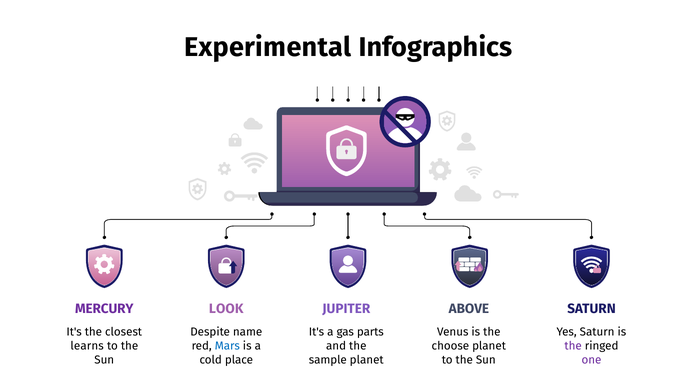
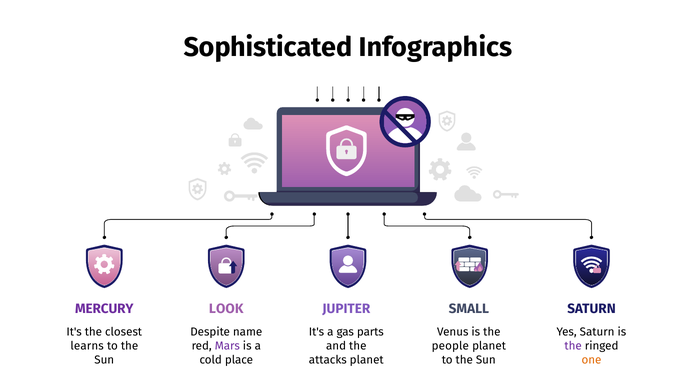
Experimental: Experimental -> Sophisticated (268, 47)
ABOVE: ABOVE -> SMALL (469, 308)
Mars colour: blue -> purple (227, 345)
choose: choose -> people (450, 345)
sample: sample -> attacks (328, 359)
one colour: purple -> orange (591, 359)
